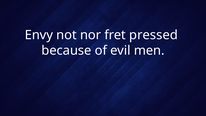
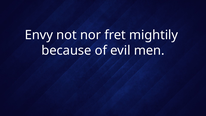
pressed: pressed -> mightily (154, 35)
